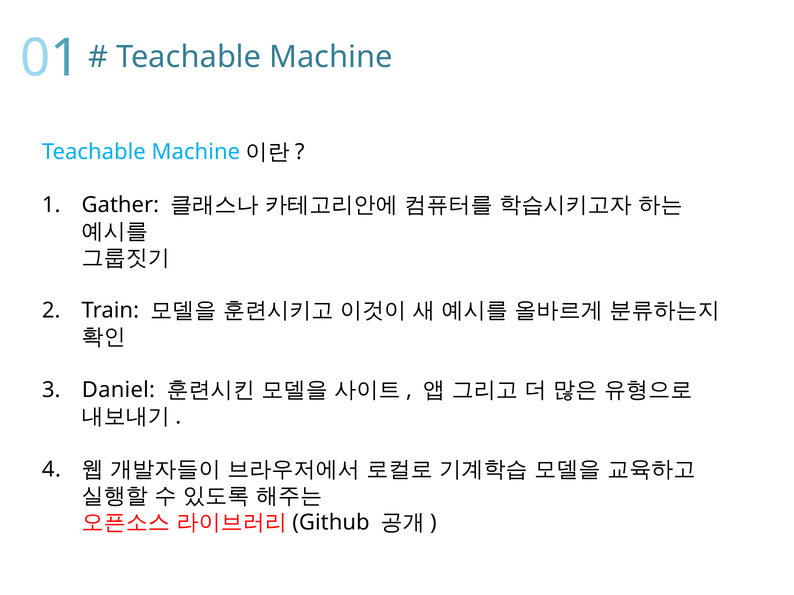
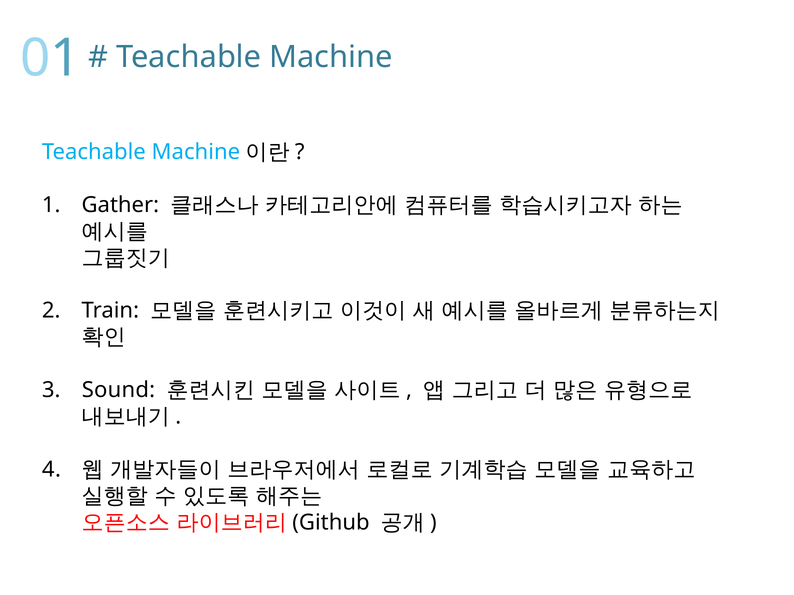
Daniel: Daniel -> Sound (118, 390)
